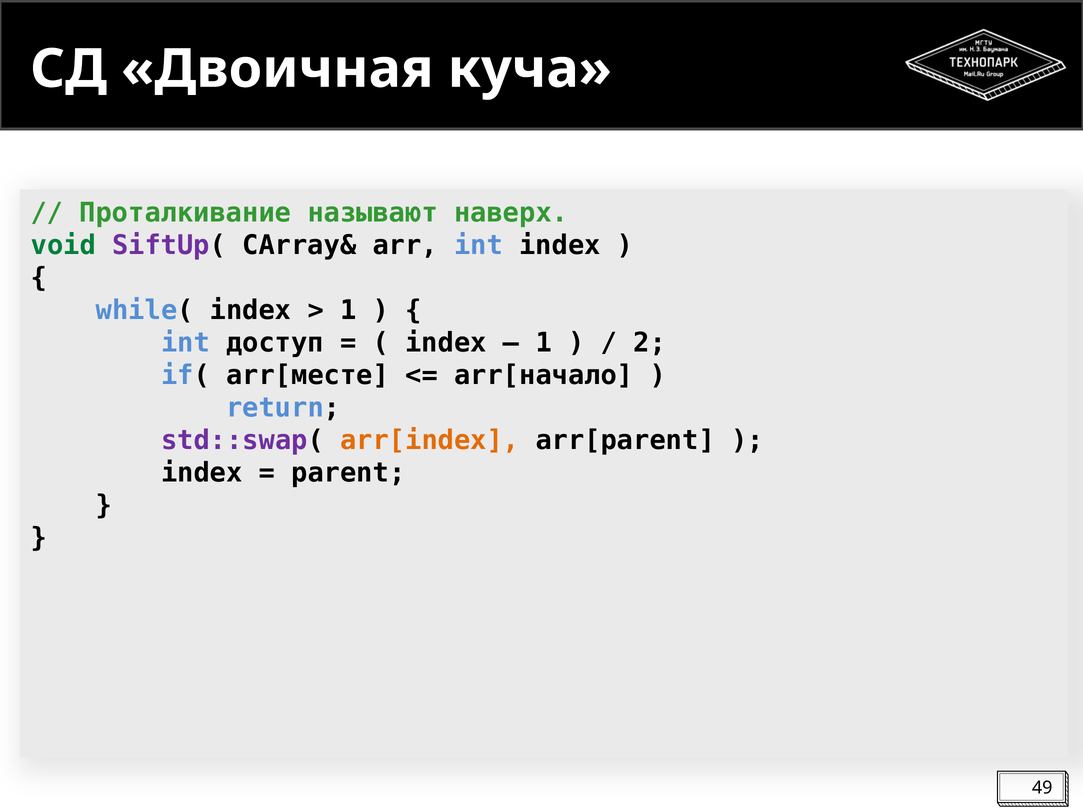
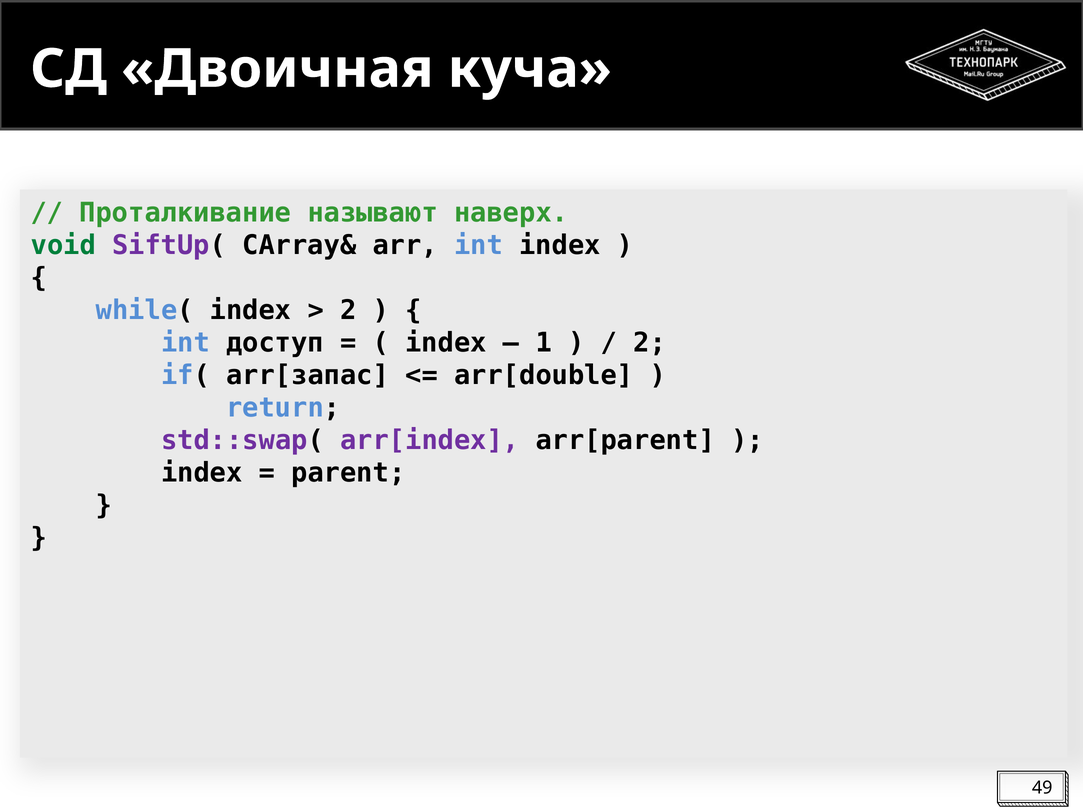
1: 1 -> 2 (348, 311)
arr[месте: arr[месте -> arr[запас (308, 376)
arr[начало: arr[начало -> arr[double (544, 376)
arr[index colour: orange -> purple (430, 441)
